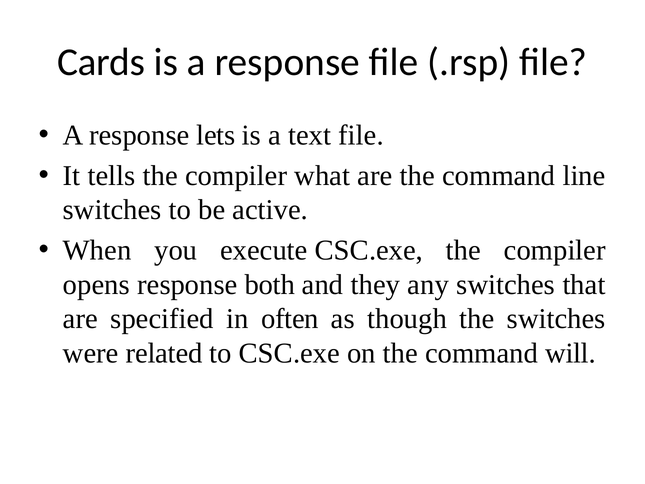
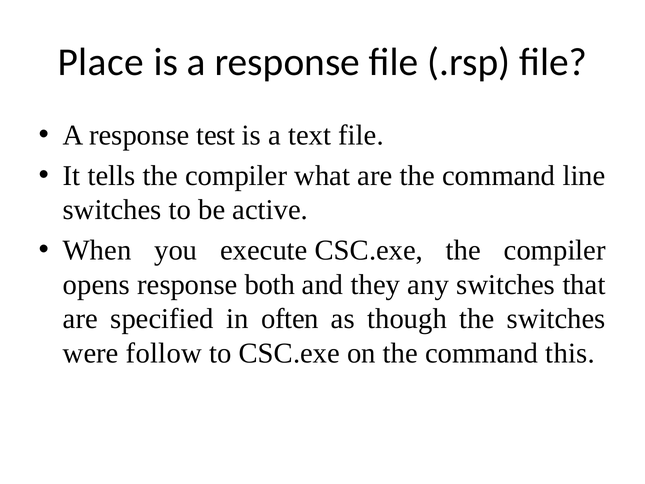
Cards: Cards -> Place (101, 62)
lets: lets -> test (216, 135)
related: related -> follow (164, 353)
will: will -> this (570, 353)
